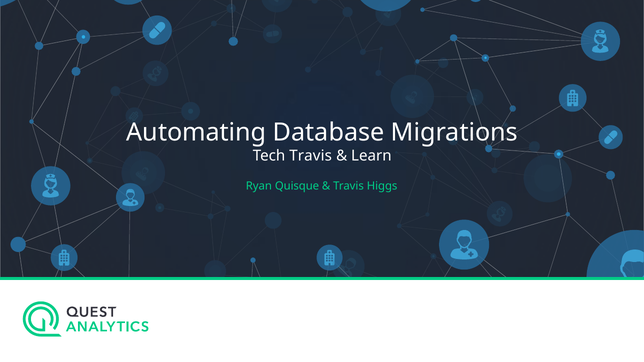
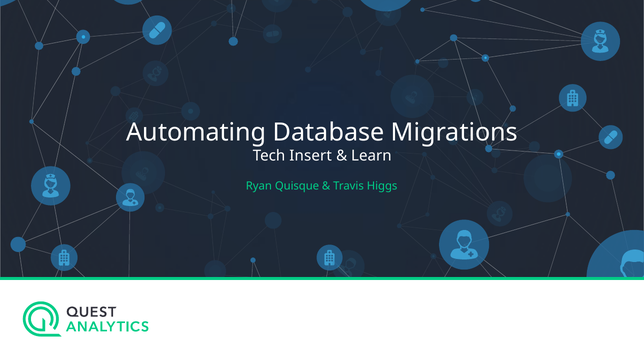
Tech Travis: Travis -> Insert (311, 156)
